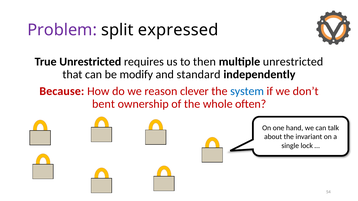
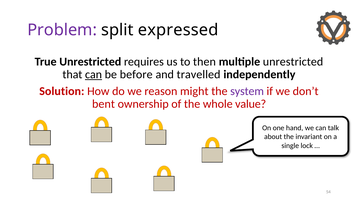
can underline: none -> present (94, 75)
modify: modify -> before (136, 75)
standard: standard -> travelled (199, 75)
Because: Because -> Solution (62, 91)
clever: clever -> might (194, 91)
system colour: blue -> purple (247, 91)
often: often -> value (251, 104)
